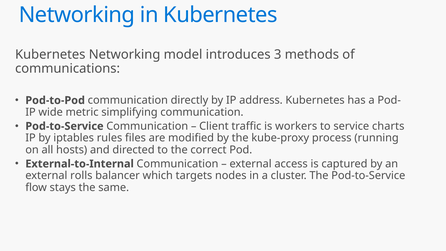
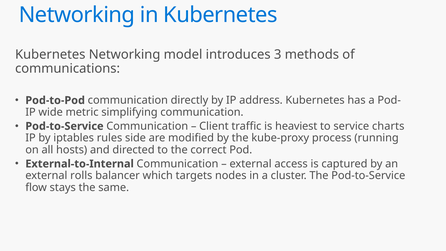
workers: workers -> heaviest (296, 126)
files: files -> side (135, 138)
